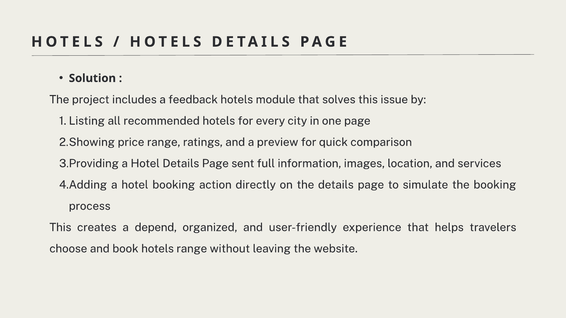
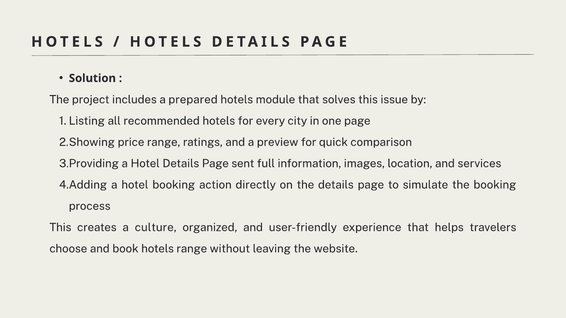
feedback: feedback -> prepared (193, 100)
depend: depend -> culture (156, 228)
